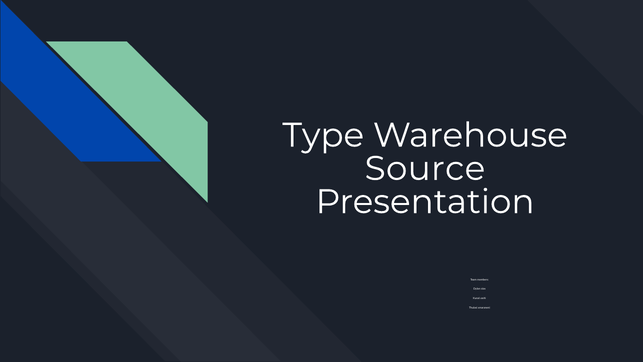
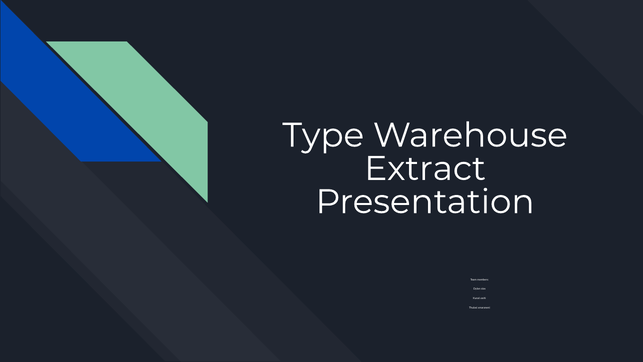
Source: Source -> Extract (425, 168)
